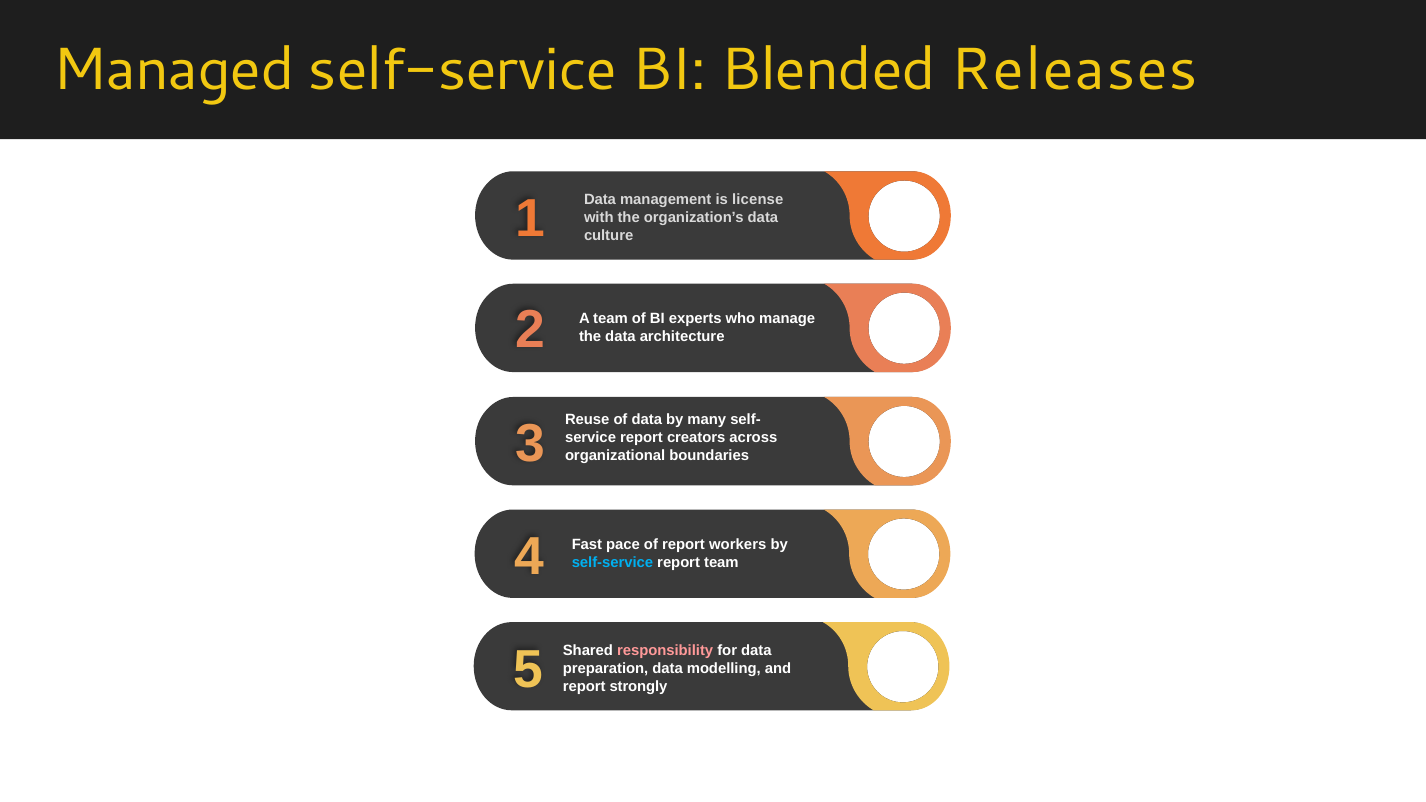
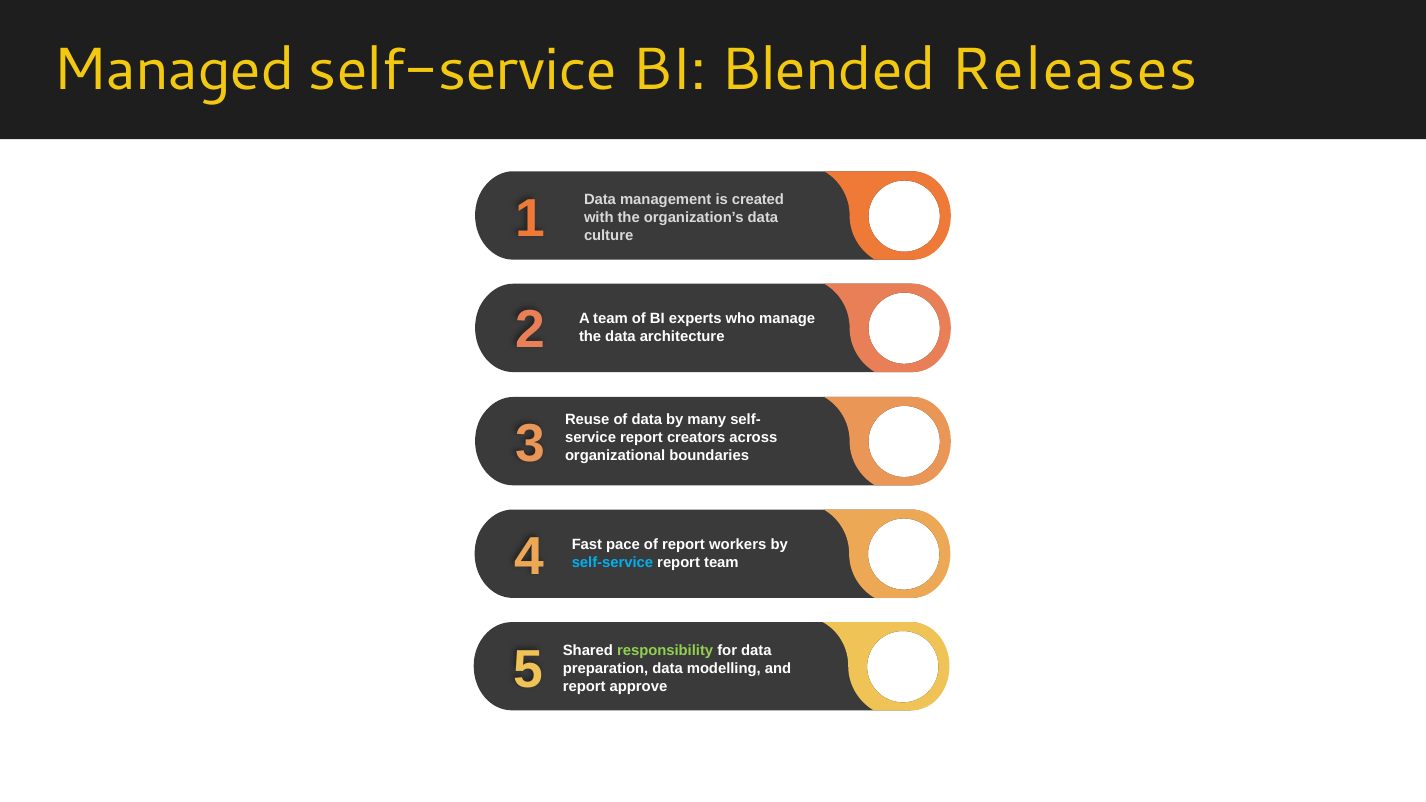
license: license -> created (758, 200)
responsibility colour: pink -> light green (665, 651)
strongly: strongly -> approve (638, 687)
